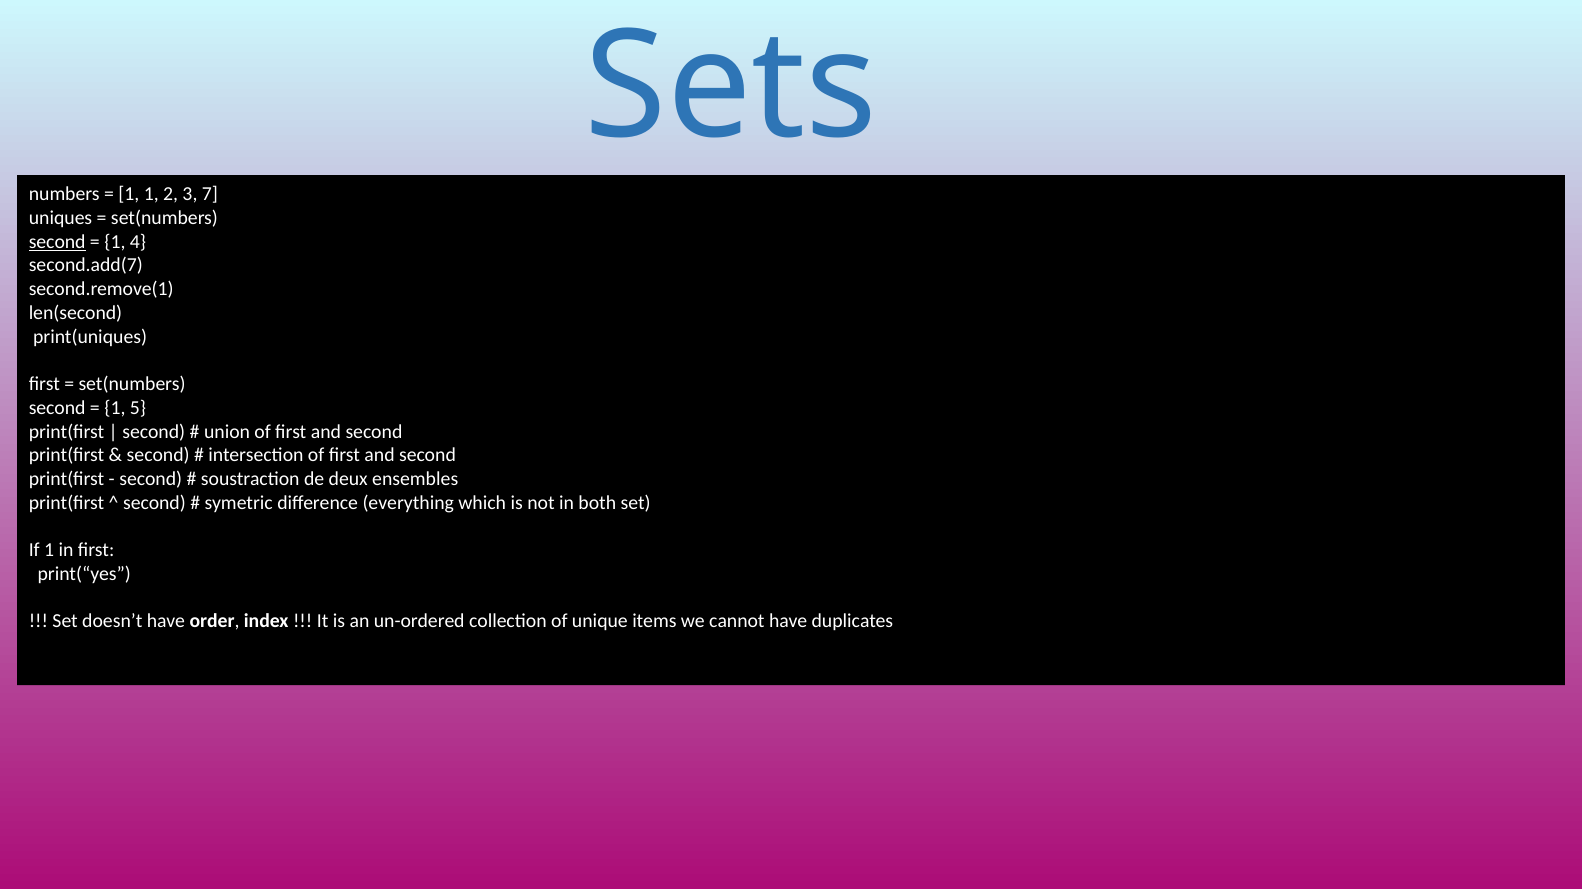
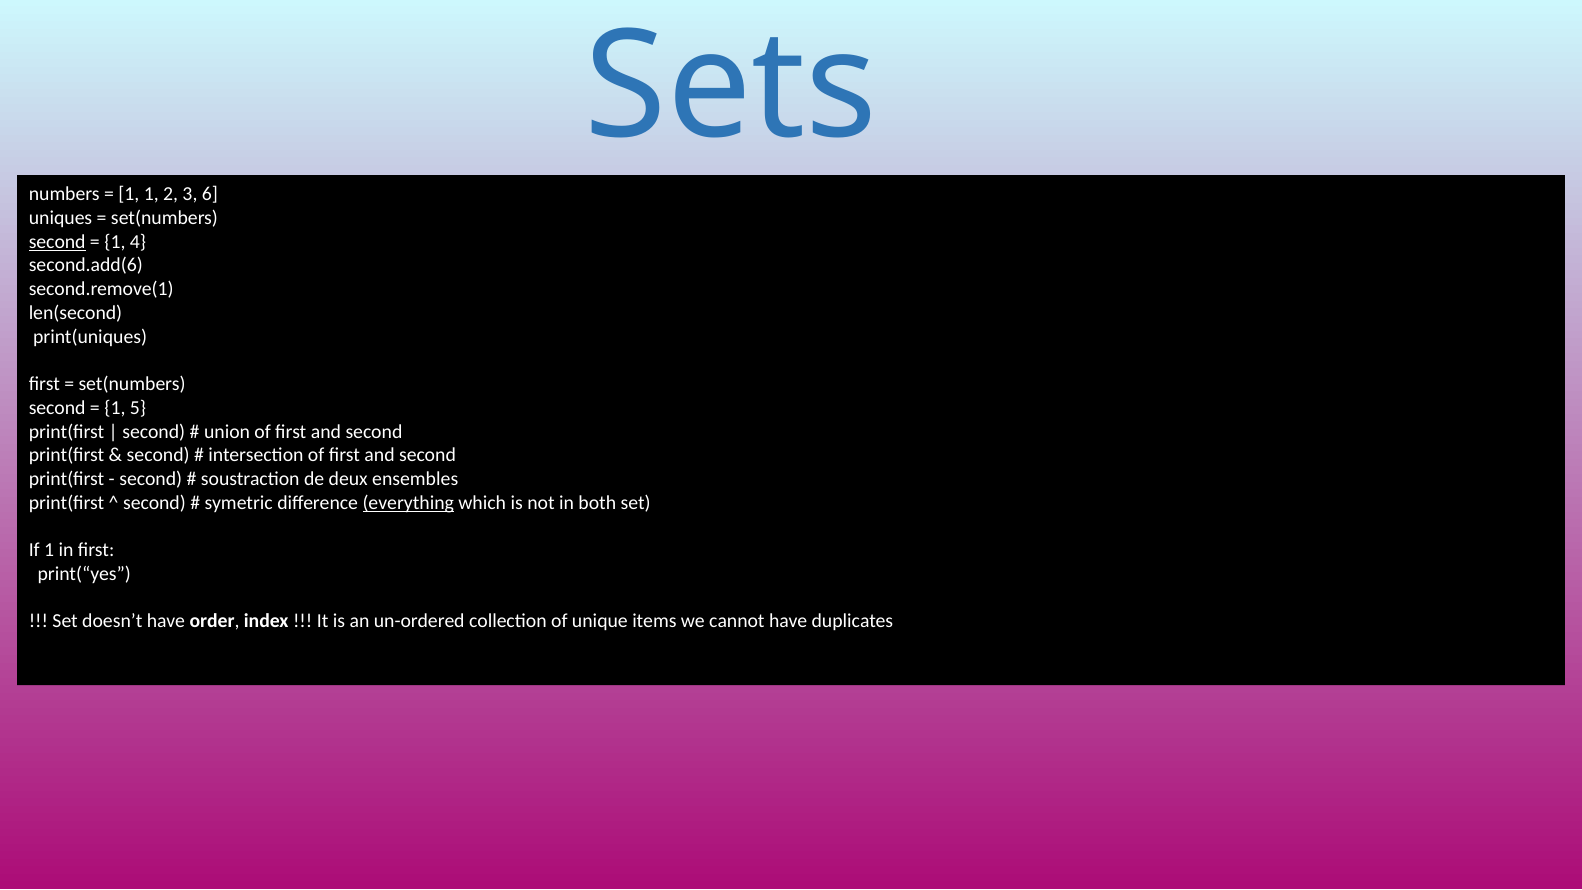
7: 7 -> 6 (210, 194)
second.add(7: second.add(7 -> second.add(6 (86, 265)
everything underline: none -> present (408, 503)
